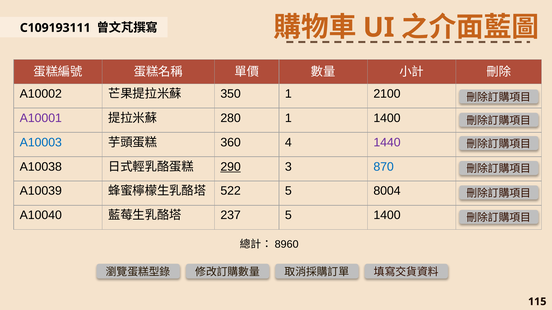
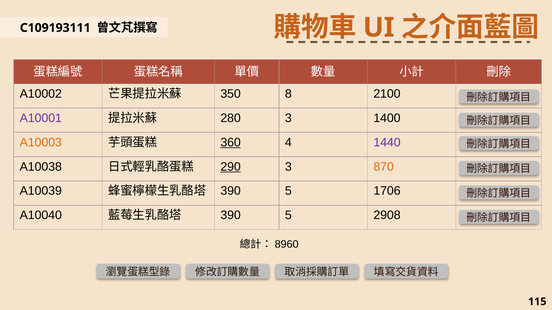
350 1: 1 -> 8 (288, 94)
280 1: 1 -> 3 (288, 118)
A10003 colour: blue -> orange (41, 143)
360 underline: none -> present (231, 143)
870 colour: blue -> orange (384, 167)
522: 522 -> 390 (231, 191)
8004: 8004 -> 1706 (387, 191)
237: 237 -> 390 (231, 216)
5 1400: 1400 -> 2908 (387, 216)
